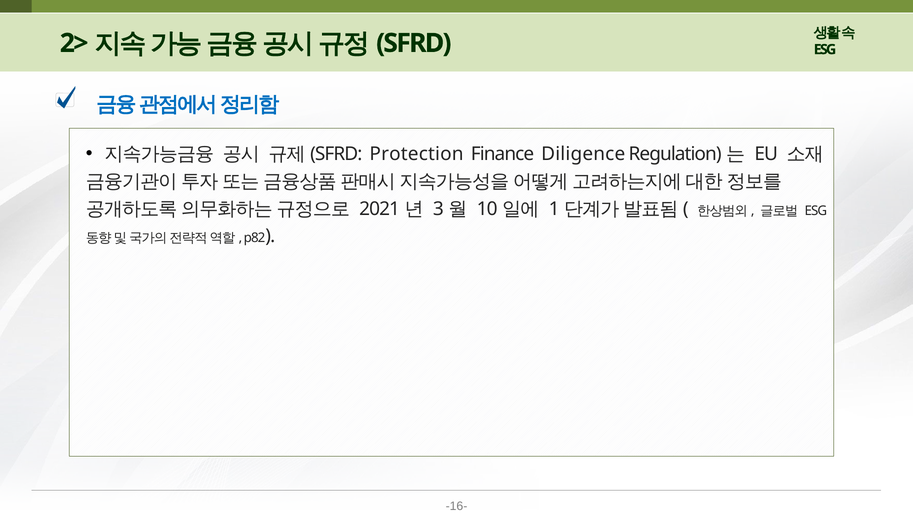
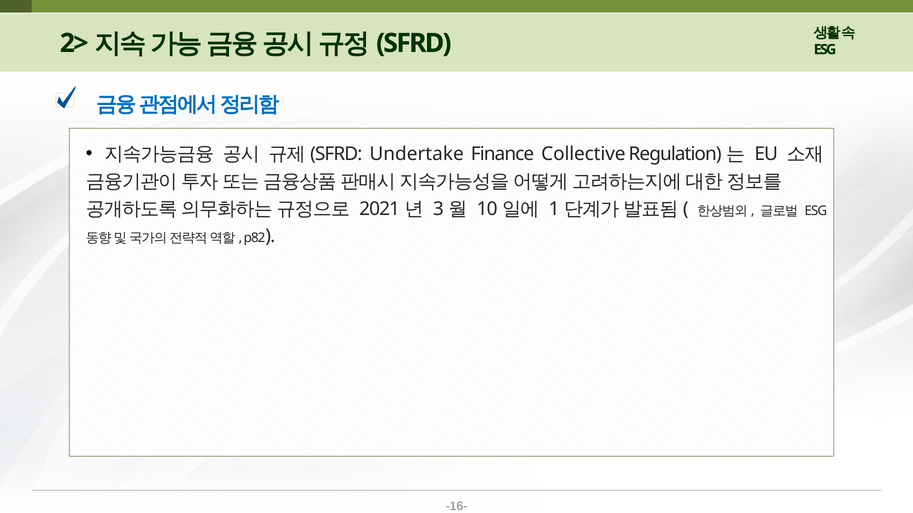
Protection: Protection -> Undertake (417, 154)
Diligence: Diligence -> Collective (583, 154)
